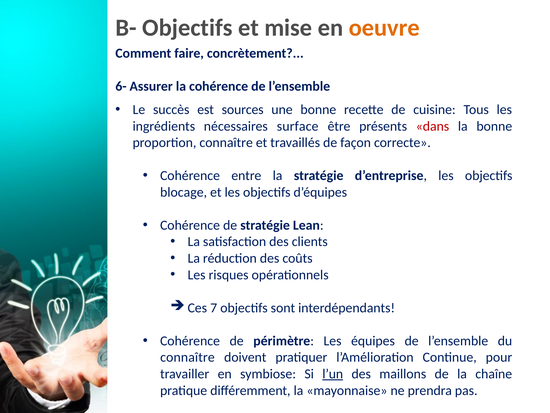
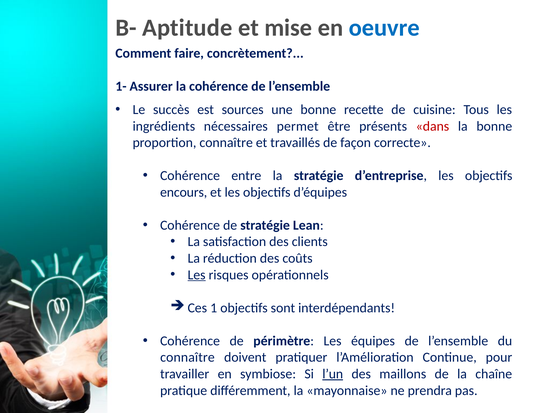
B- Objectifs: Objectifs -> Aptitude (187, 28)
oeuvre colour: orange -> blue (384, 28)
6-: 6- -> 1- (121, 86)
surface: surface -> permet (298, 126)
blocage: blocage -> encours (184, 192)
Les underline: none -> present (197, 274)
7: 7 -> 1 (214, 307)
